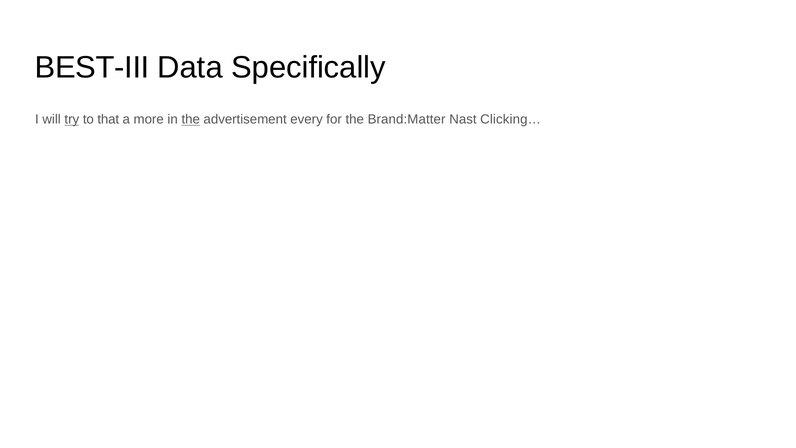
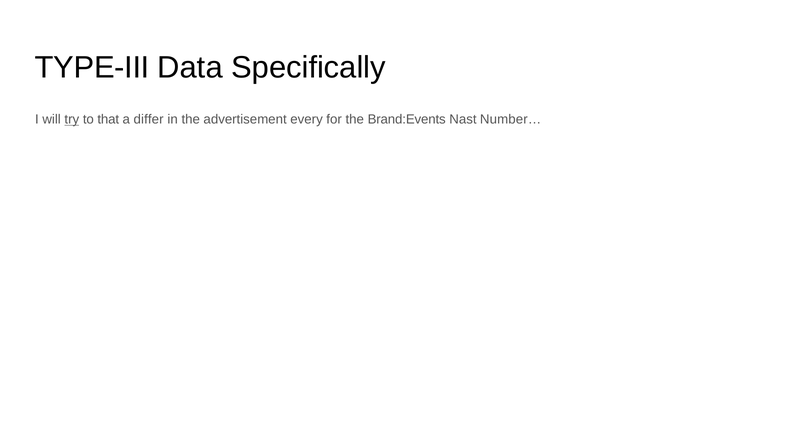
BEST-III: BEST-III -> TYPE-III (92, 67)
more: more -> differ (149, 120)
the underline: present -> none (191, 120)
Brand:Matter: Brand:Matter -> Brand:Events (407, 120)
Clicking…: Clicking… -> Number… (511, 120)
